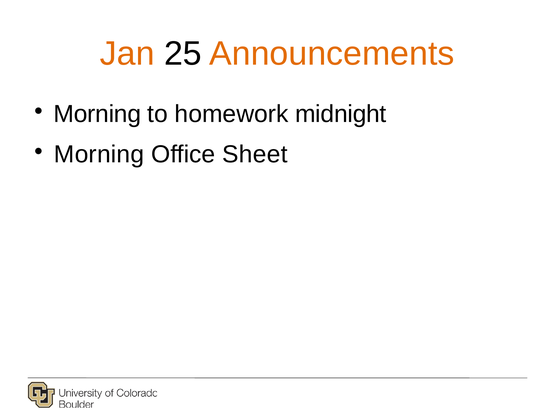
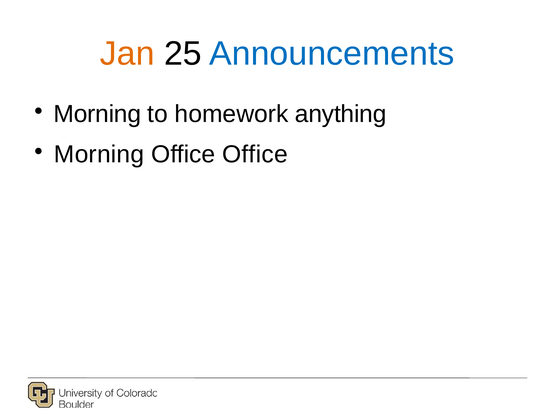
Announcements colour: orange -> blue (332, 54)
midnight: midnight -> anything (341, 114)
Office Sheet: Sheet -> Office (255, 154)
